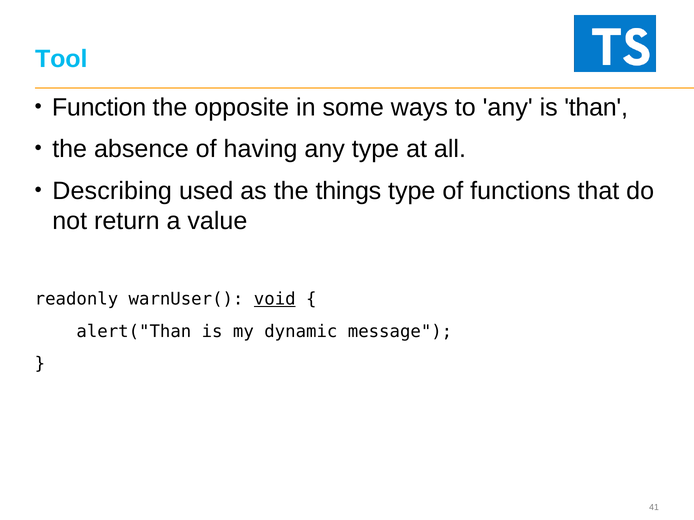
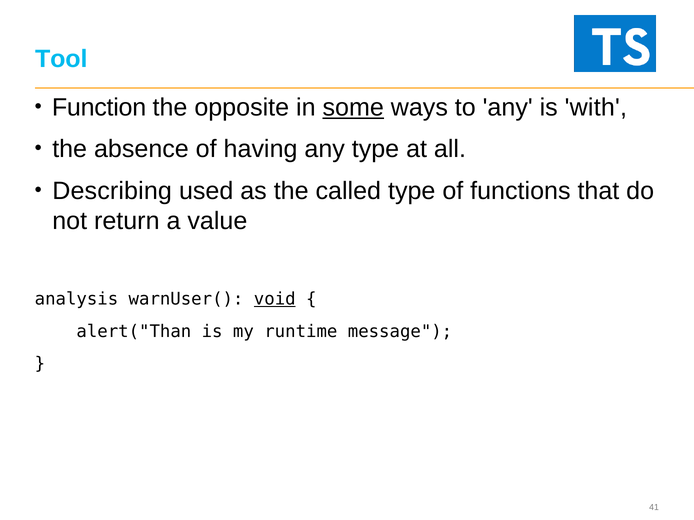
some underline: none -> present (353, 108)
than: than -> with (596, 108)
things: things -> called (348, 191)
readonly: readonly -> analysis (76, 299)
dynamic: dynamic -> runtime (301, 332)
